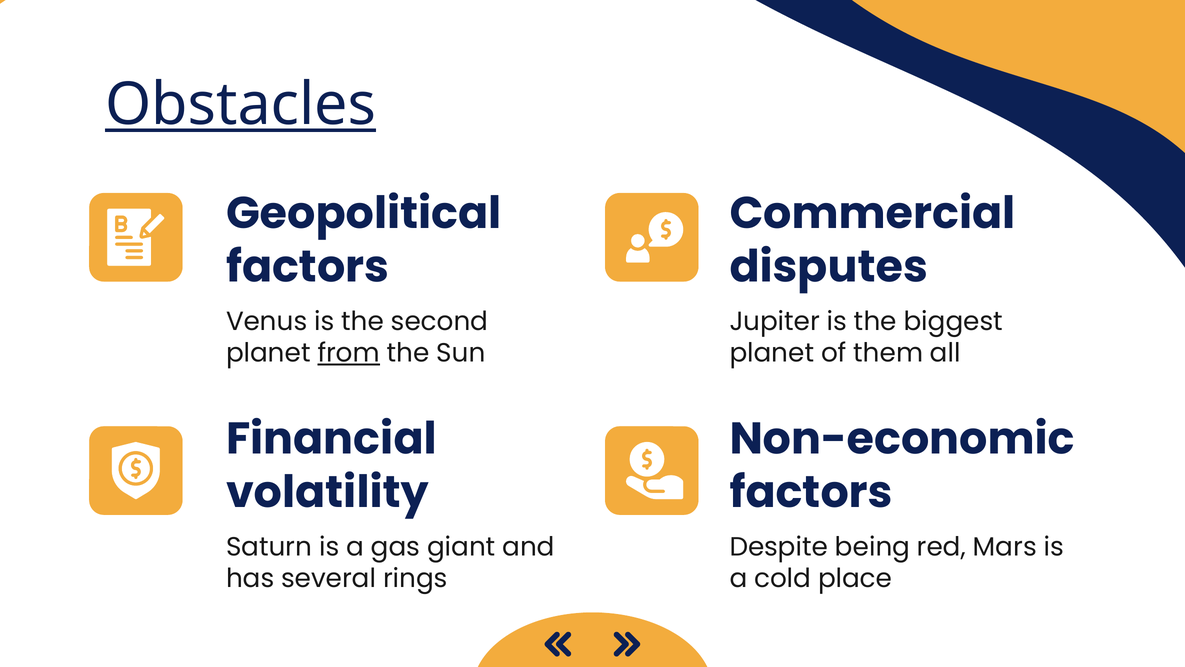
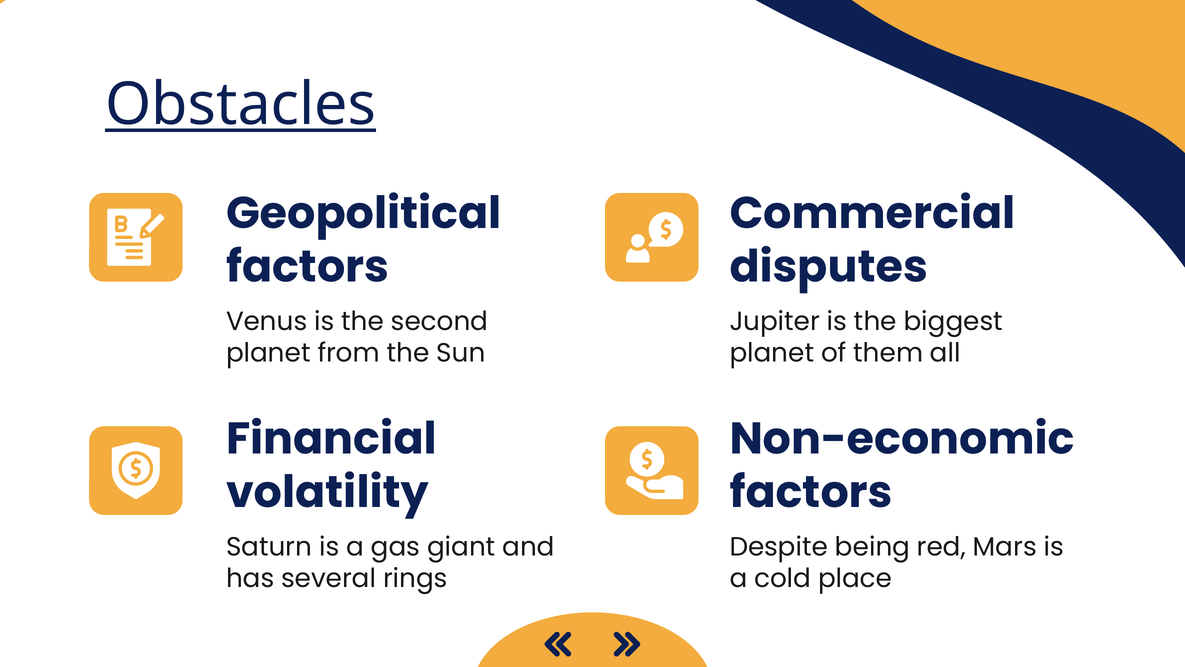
from underline: present -> none (349, 353)
